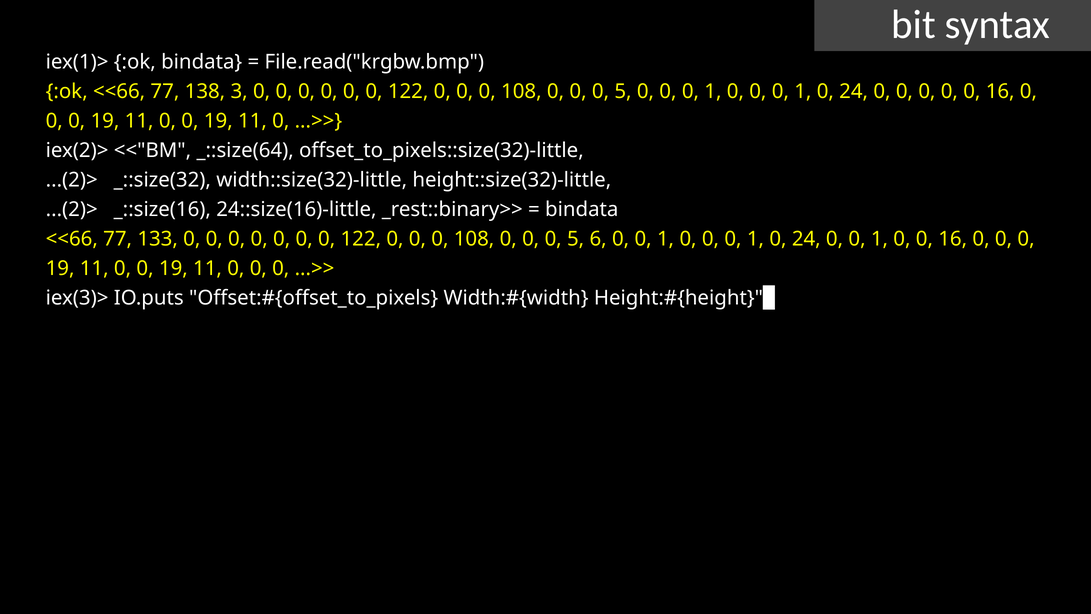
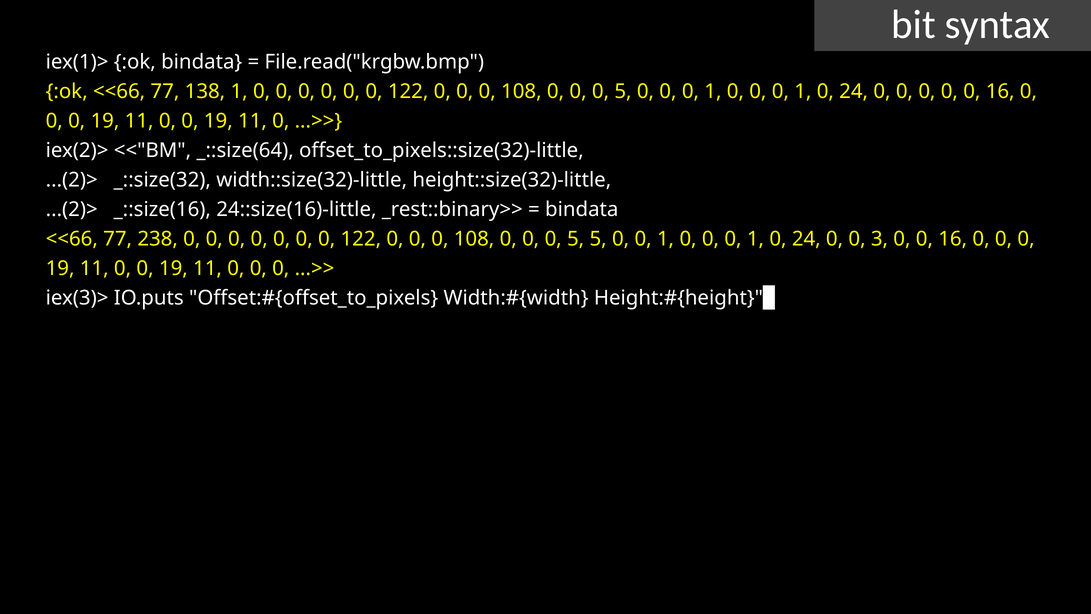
138 3: 3 -> 1 (239, 92)
133: 133 -> 238 (158, 239)
5 6: 6 -> 5 (598, 239)
24 0 0 1: 1 -> 3 (879, 239)
